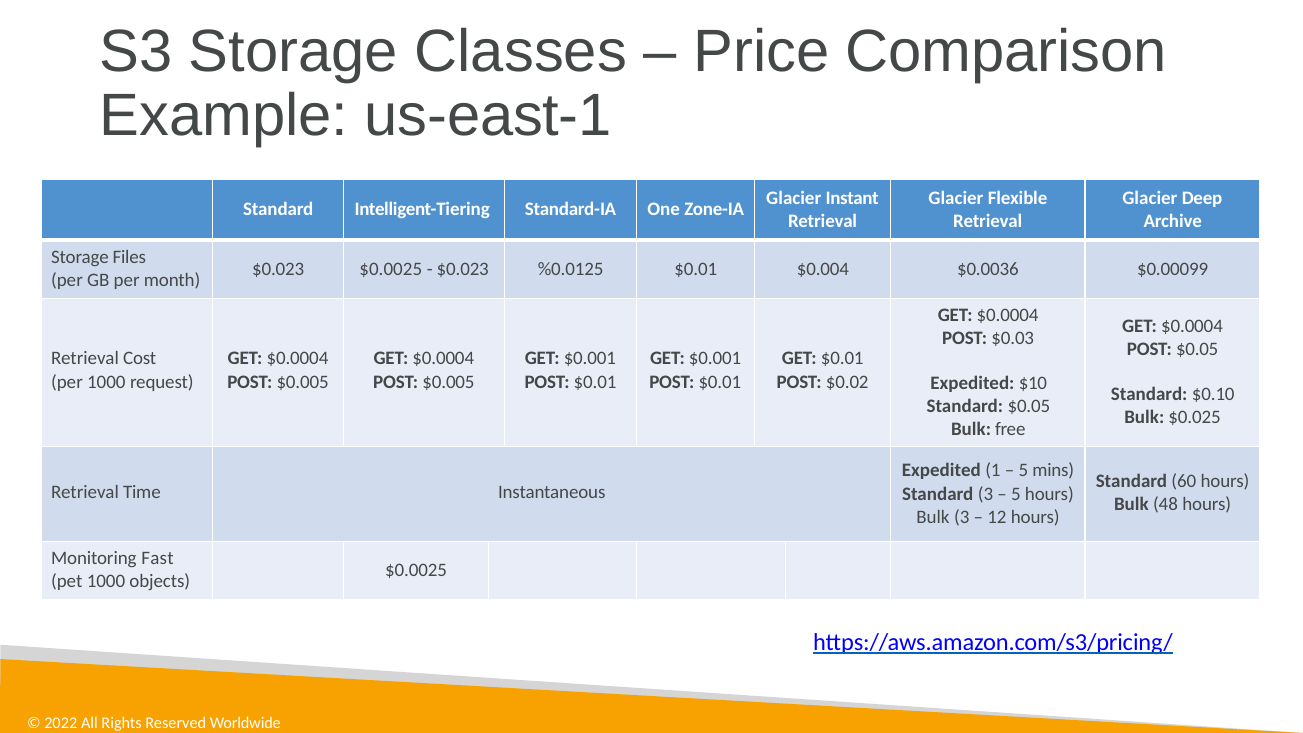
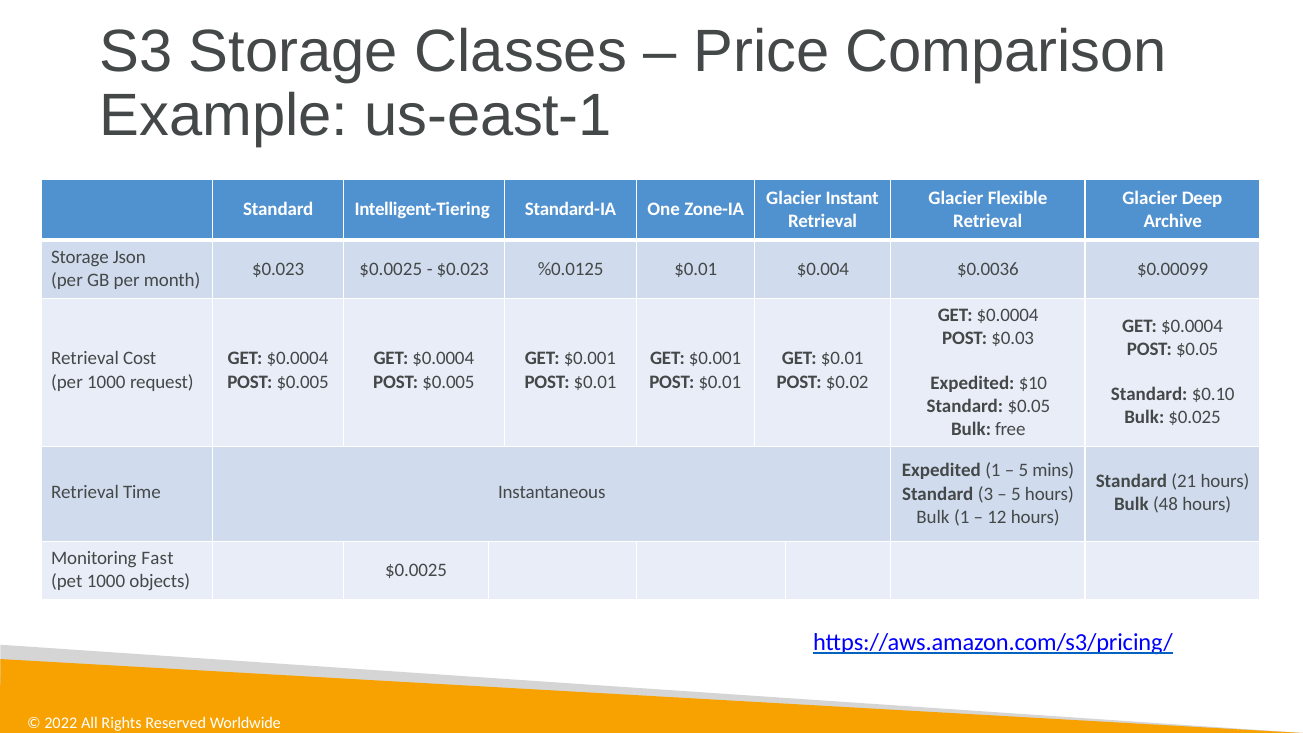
Files: Files -> Json (129, 257)
60: 60 -> 21 (1184, 481)
Bulk 3: 3 -> 1 (962, 517)
